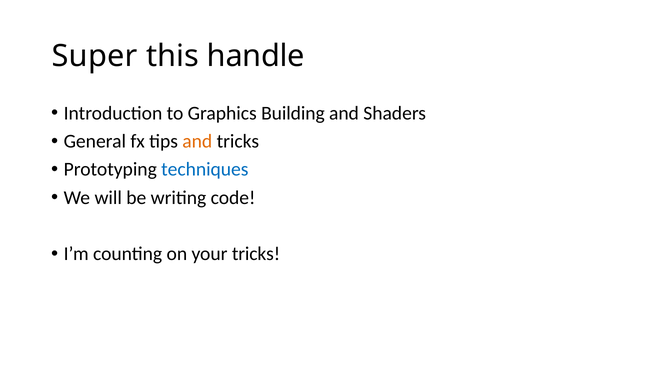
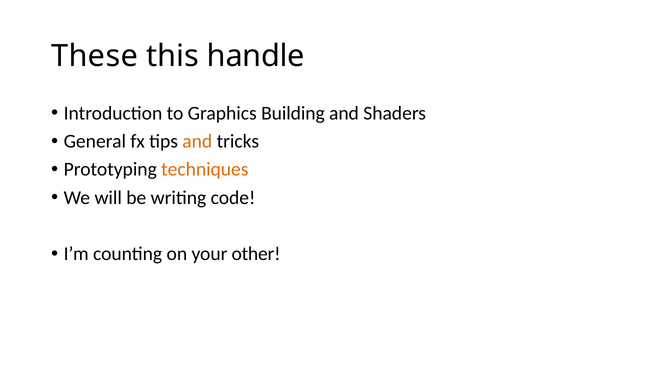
Super: Super -> These (95, 56)
techniques colour: blue -> orange (205, 170)
your tricks: tricks -> other (256, 254)
